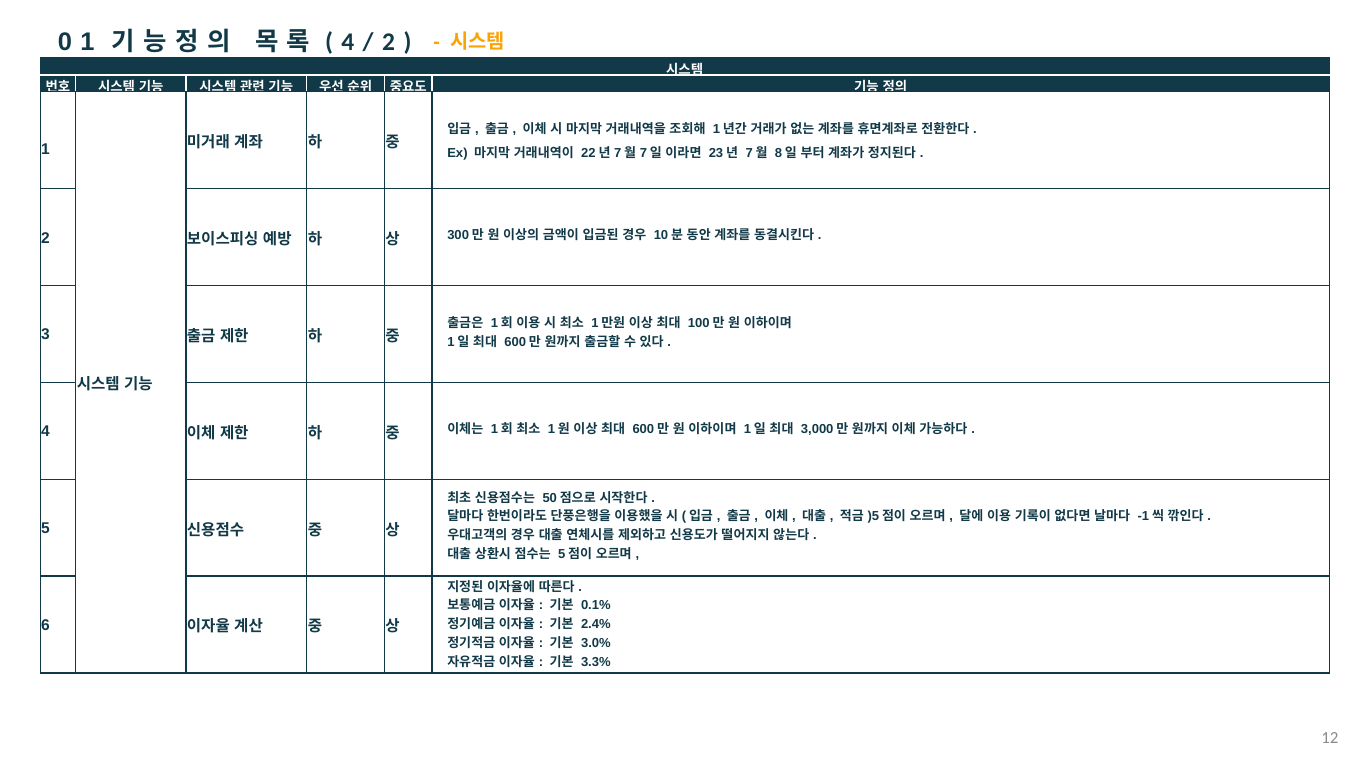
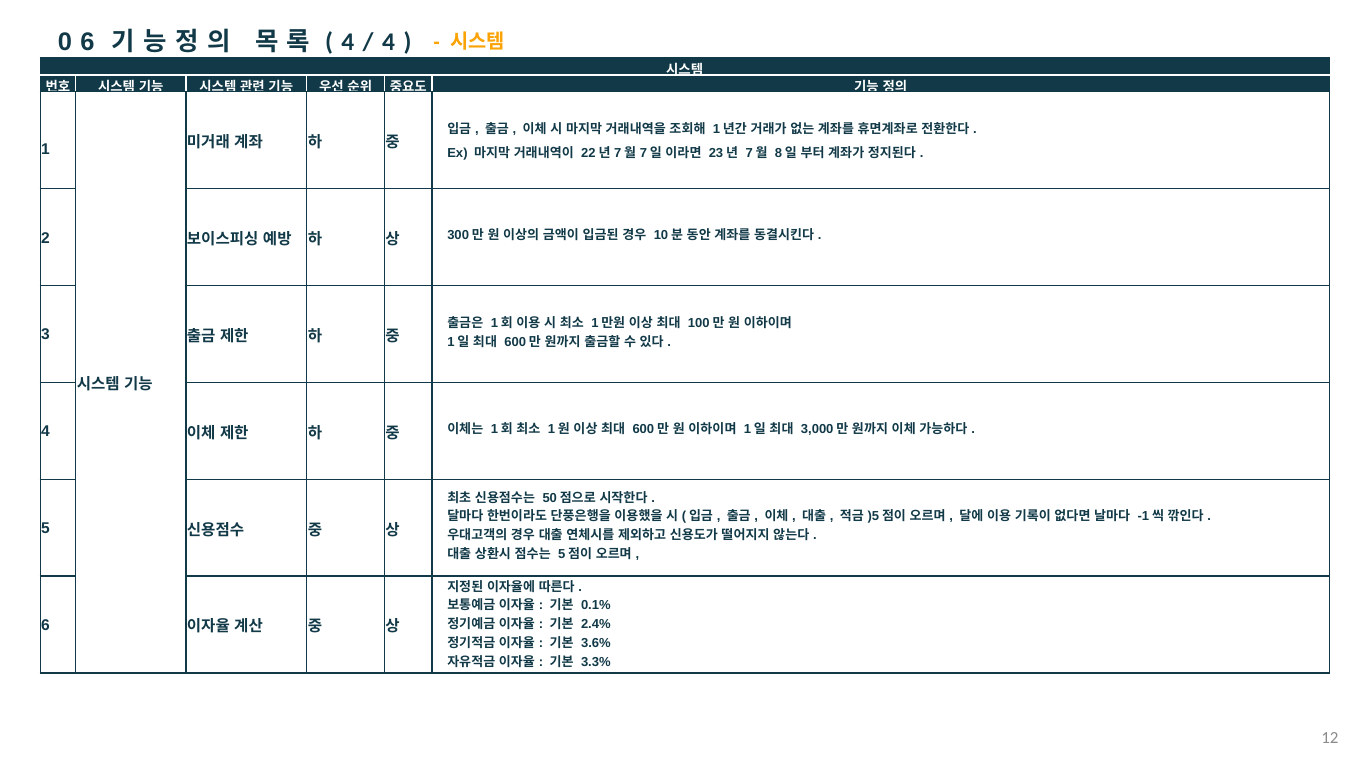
1: 1 -> 6 (87, 42)
2: 2 -> 4 (389, 42)
3.0%: 3.0% -> 3.6% (596, 644)
